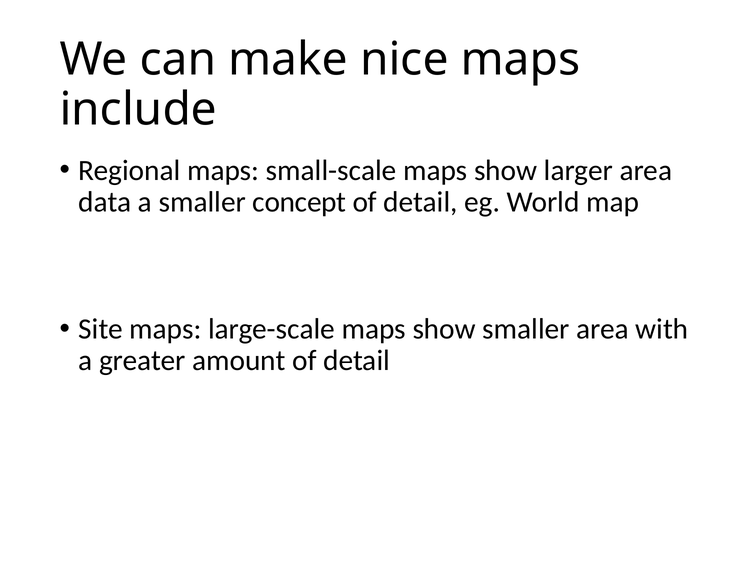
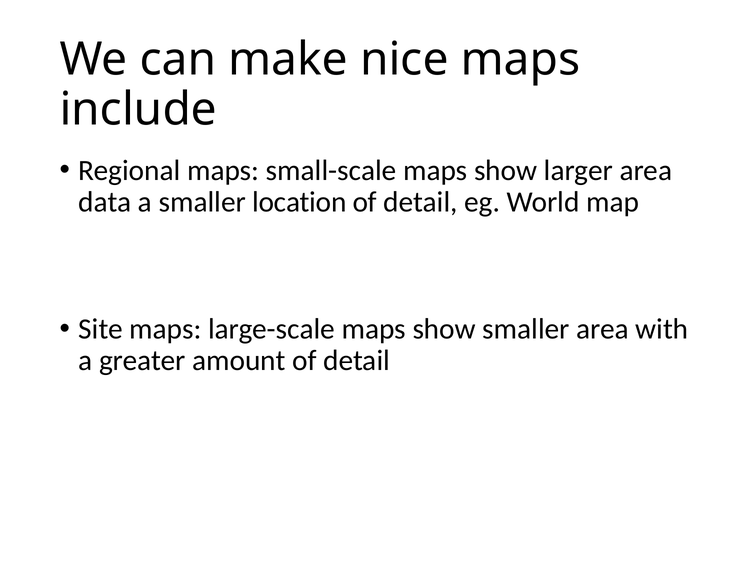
concept: concept -> location (299, 202)
